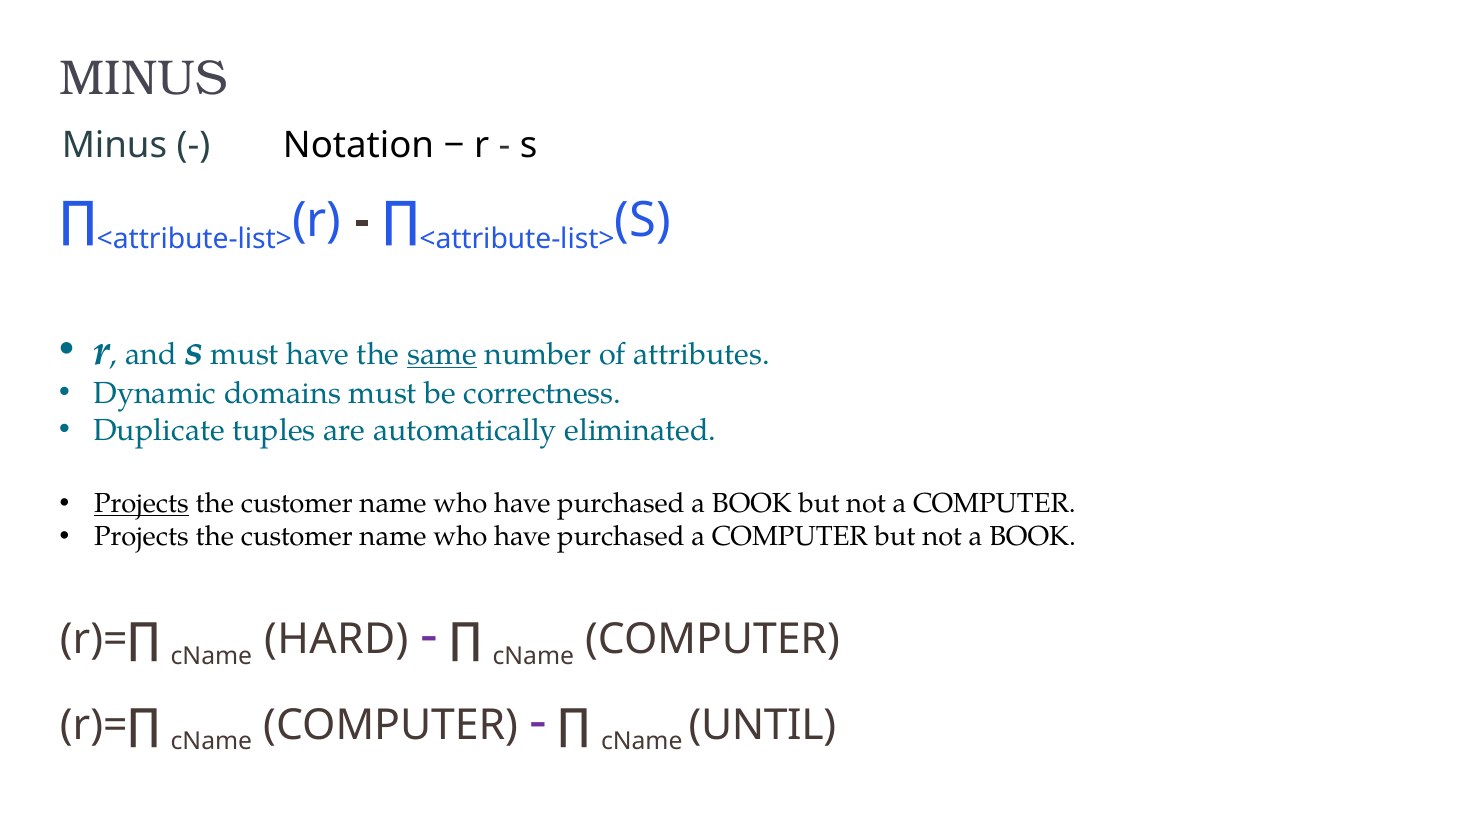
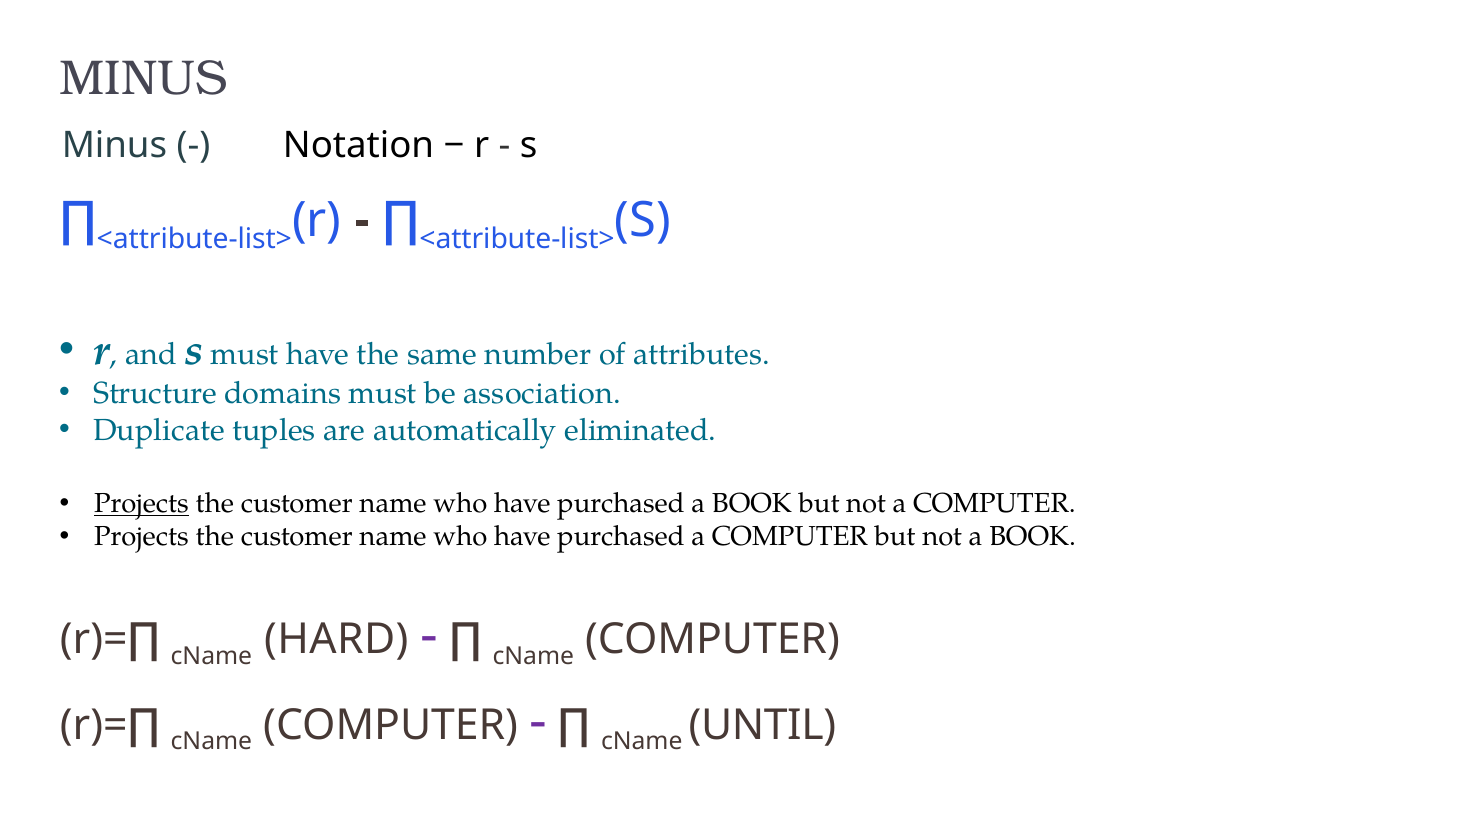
same underline: present -> none (442, 354)
Dynamic: Dynamic -> Structure (155, 394)
correctness: correctness -> association (542, 394)
